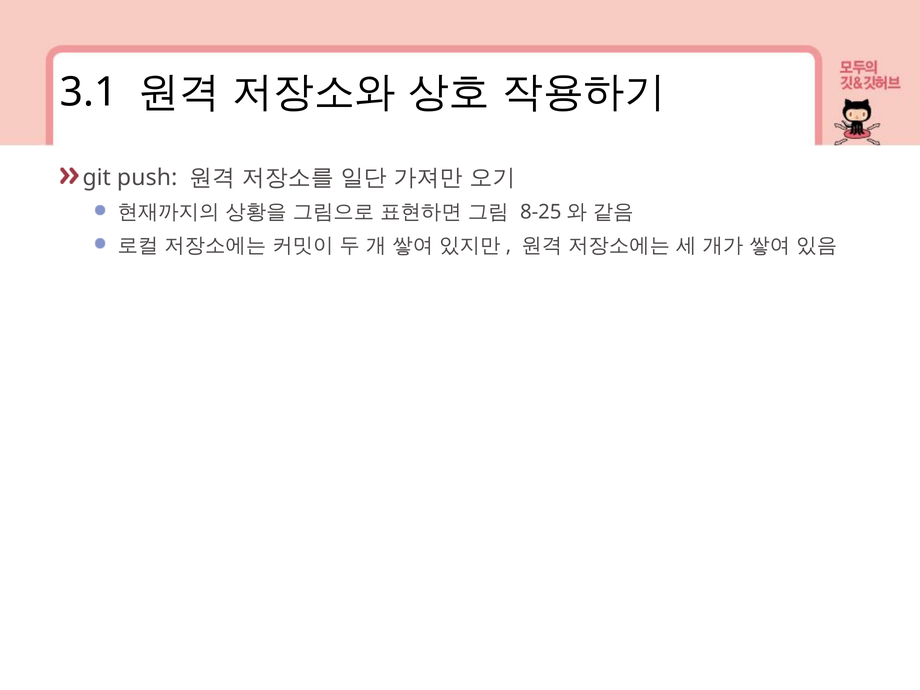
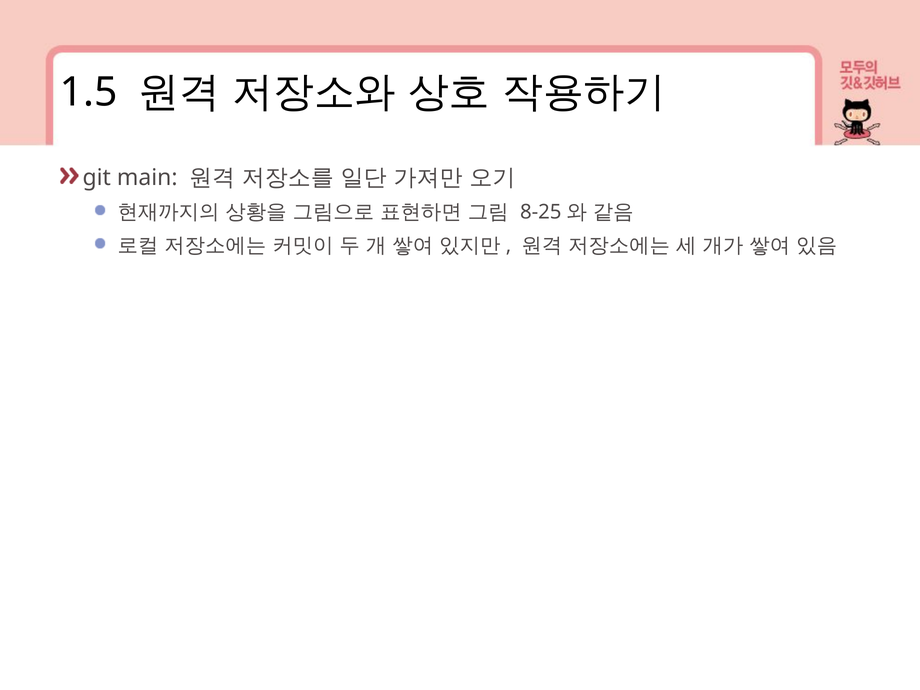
3.1: 3.1 -> 1.5 (89, 92)
push: push -> main (147, 177)
